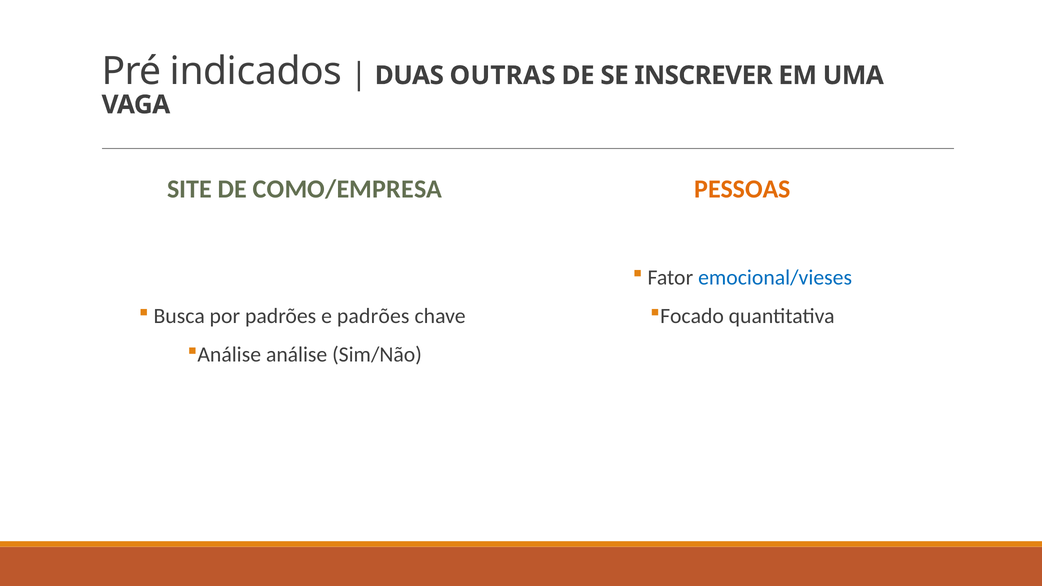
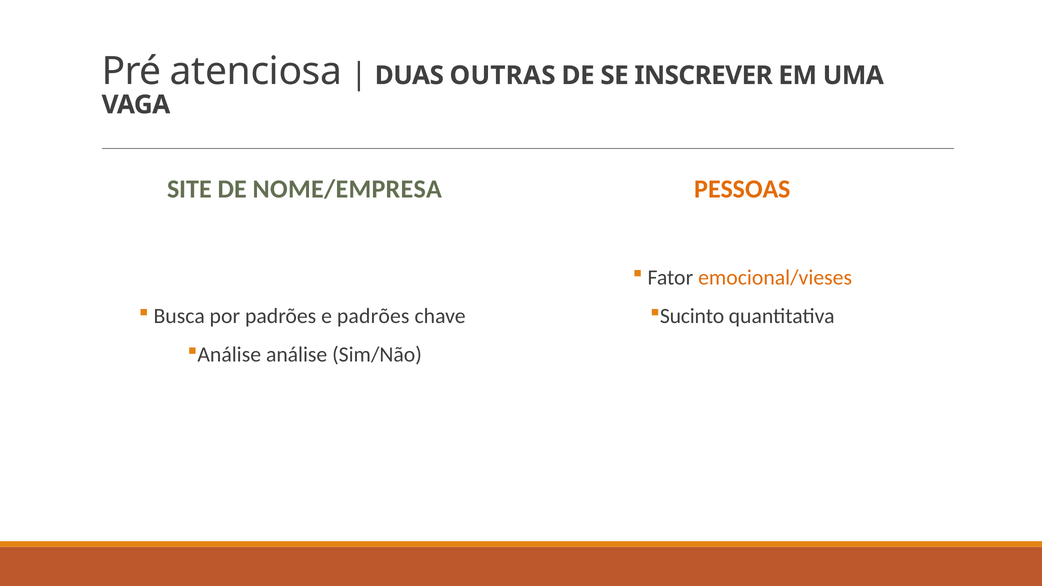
indicados: indicados -> atenciosa (256, 71)
COMO/EMPRESA: COMO/EMPRESA -> NOME/EMPRESA (347, 189)
emocional/vieses colour: blue -> orange (775, 277)
Focado: Focado -> Sucinto (692, 316)
